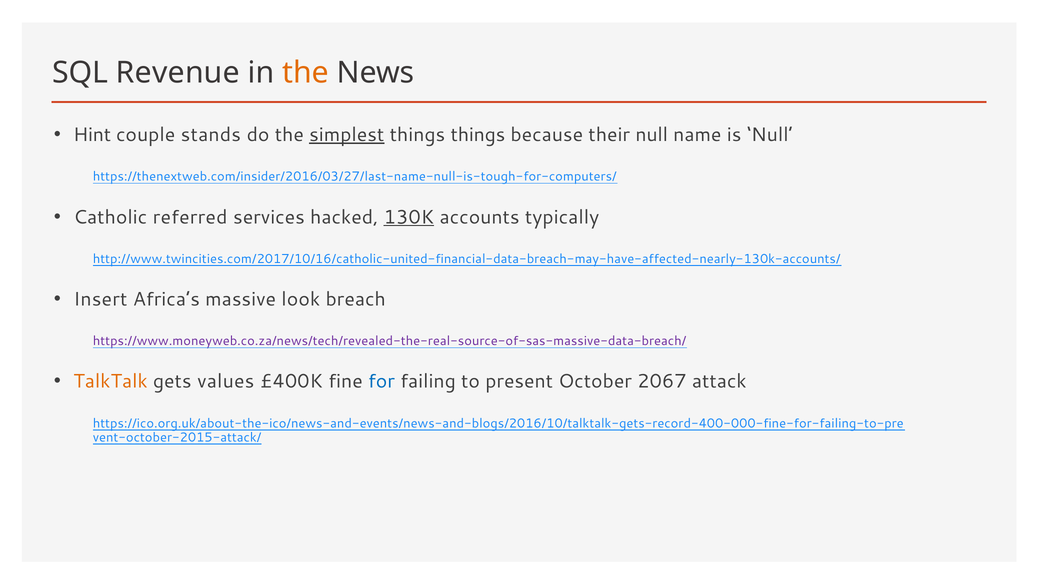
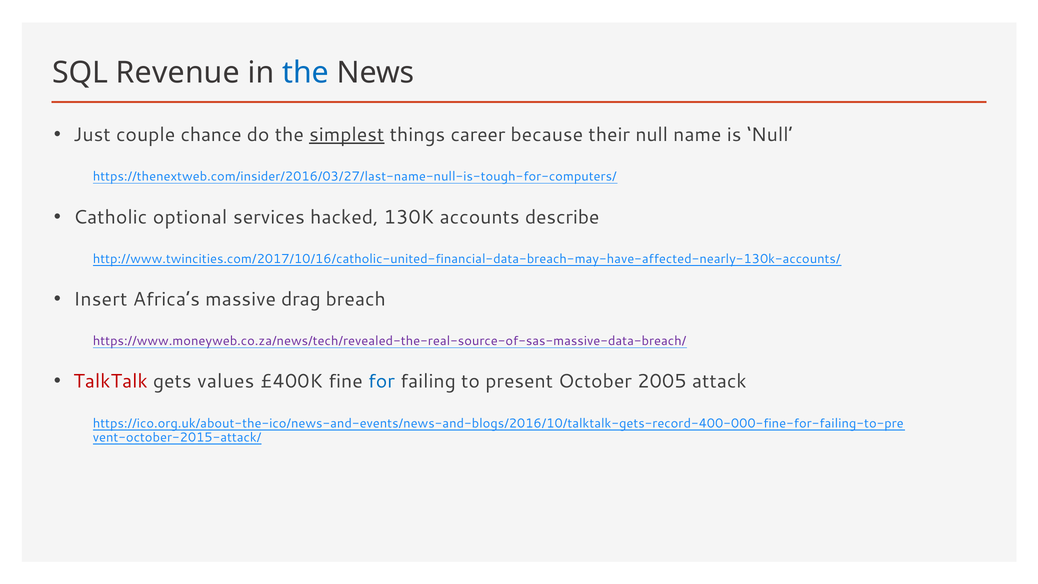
the colour: orange -> blue (305, 73)
Hint: Hint -> Just (92, 135)
stands: stands -> chance (211, 135)
things things: things -> career (478, 135)
referred: referred -> optional (190, 217)
130K underline: present -> none (409, 217)
typically: typically -> describe (562, 217)
look: look -> drag (301, 299)
TalkTalk colour: orange -> red (111, 381)
2067: 2067 -> 2005 (662, 381)
